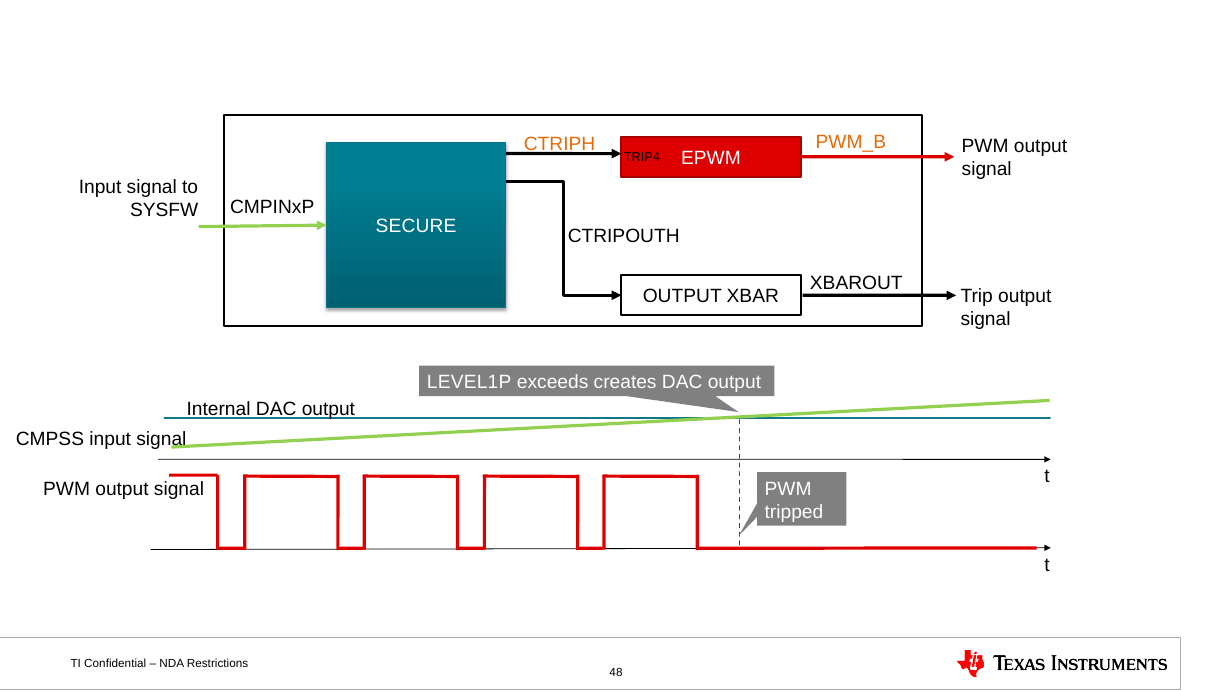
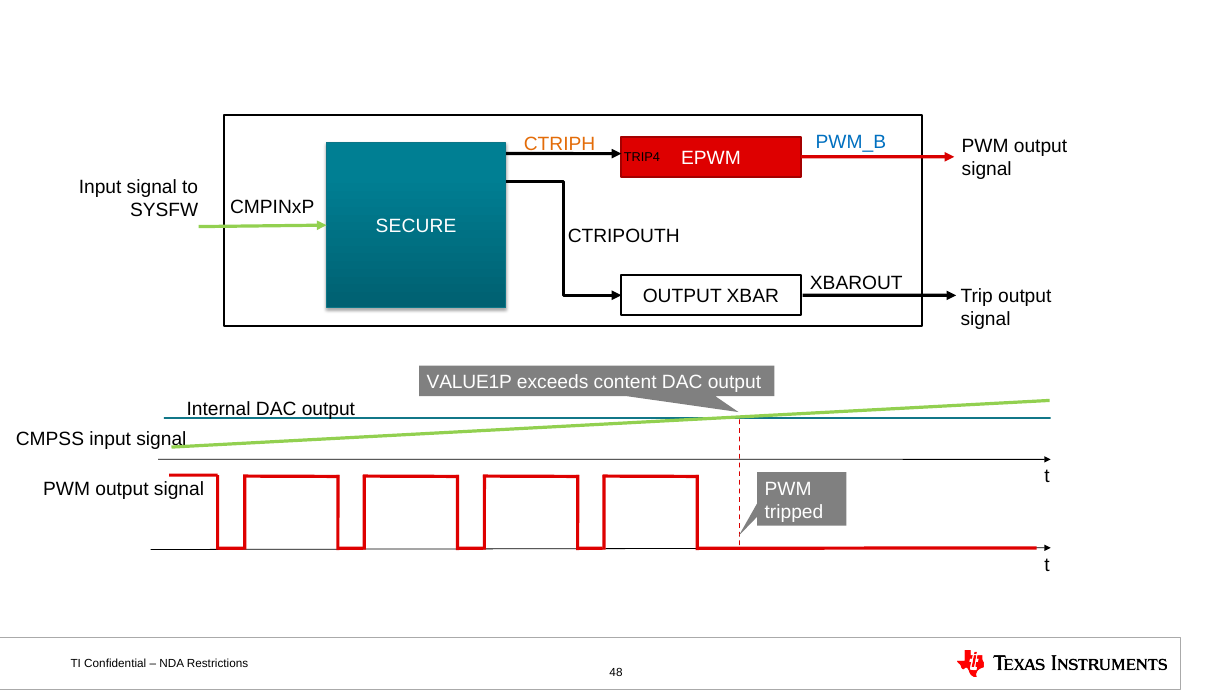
PWM_B colour: orange -> blue (851, 142)
LEVEL1P: LEVEL1P -> VALUE1P (469, 382)
creates: creates -> content (625, 382)
